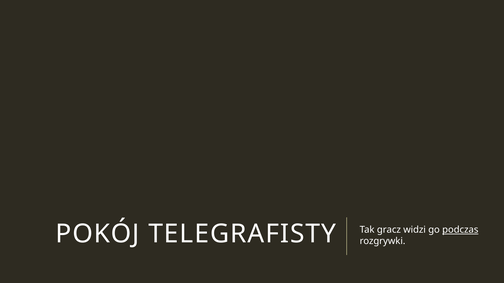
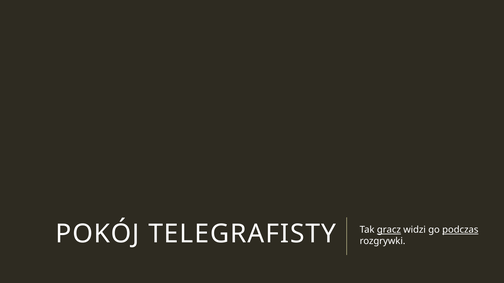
gracz underline: none -> present (389, 230)
